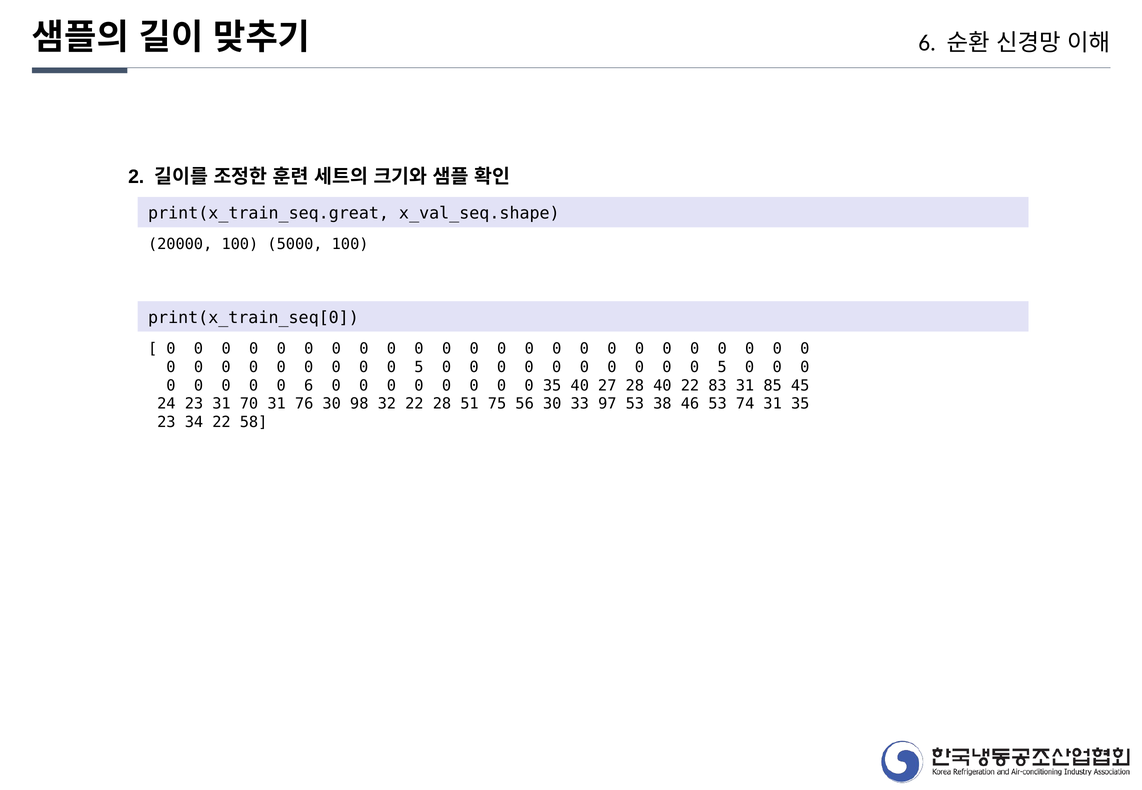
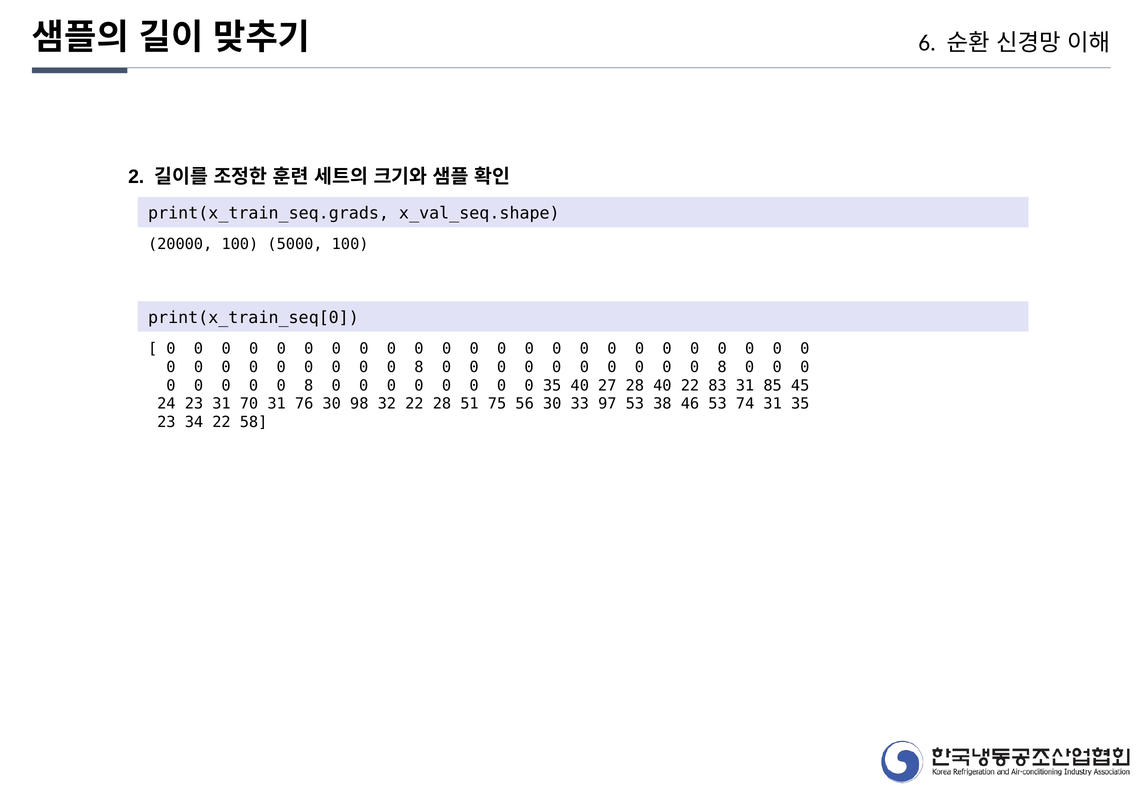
print(x_train_seq.great: print(x_train_seq.great -> print(x_train_seq.grads (269, 213)
5: 5 -> 8 (419, 367)
5: 5 -> 8 (722, 367)
6: 6 -> 8 (309, 386)
